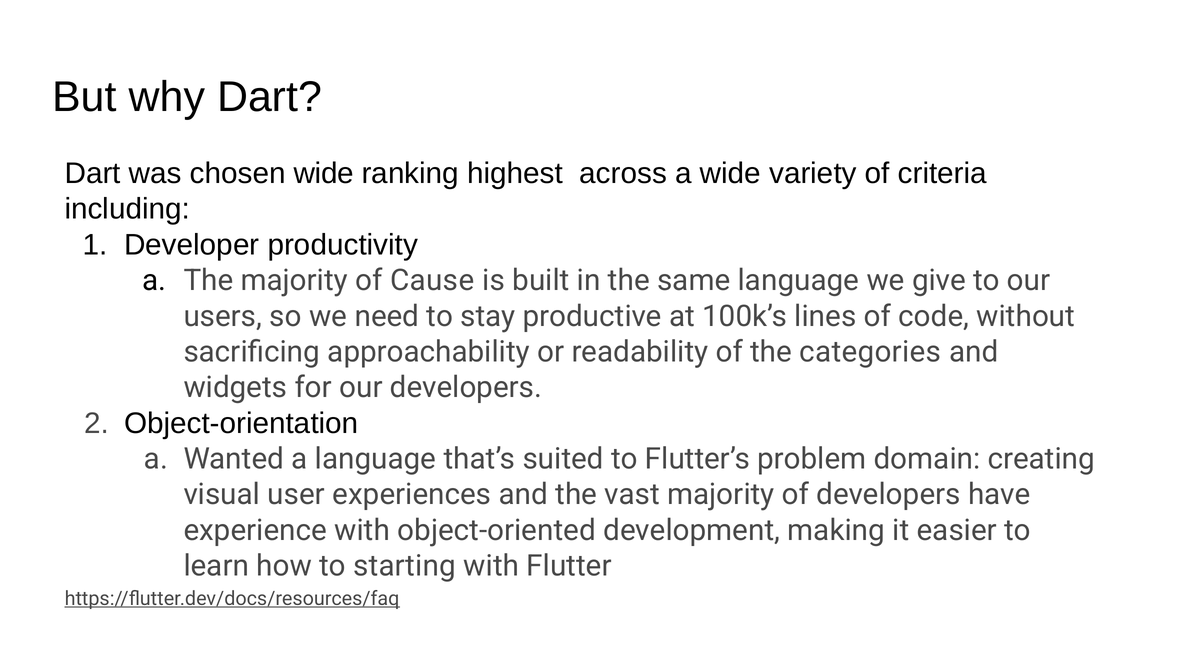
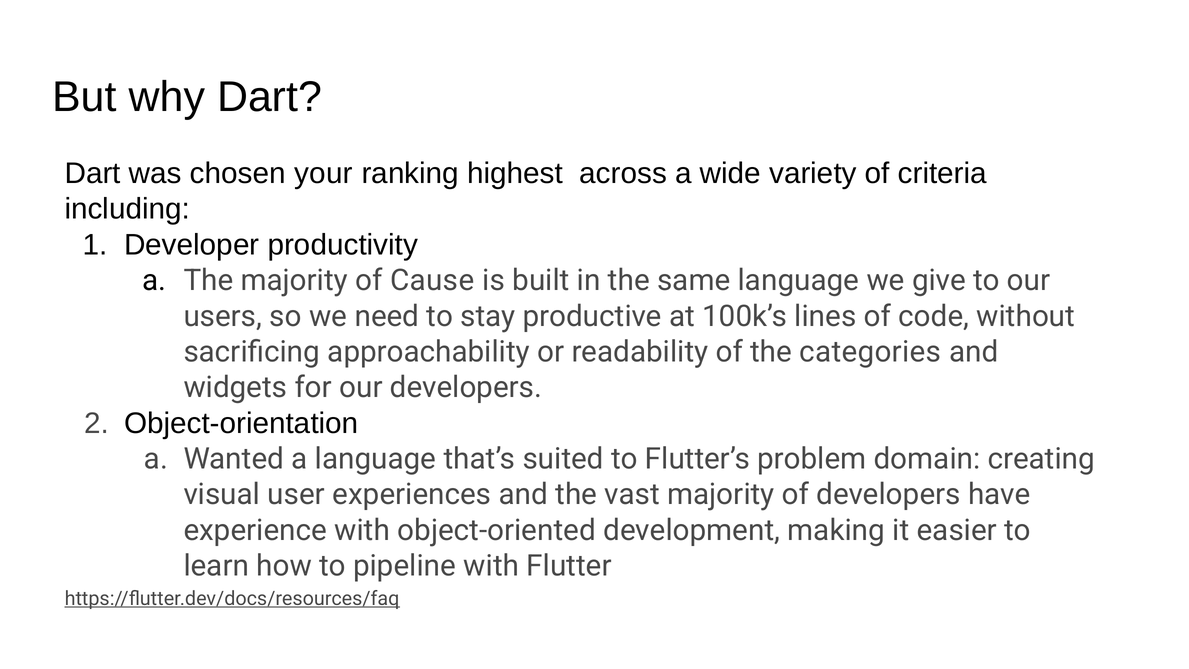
chosen wide: wide -> your (324, 173)
starting: starting -> pipeline (405, 566)
